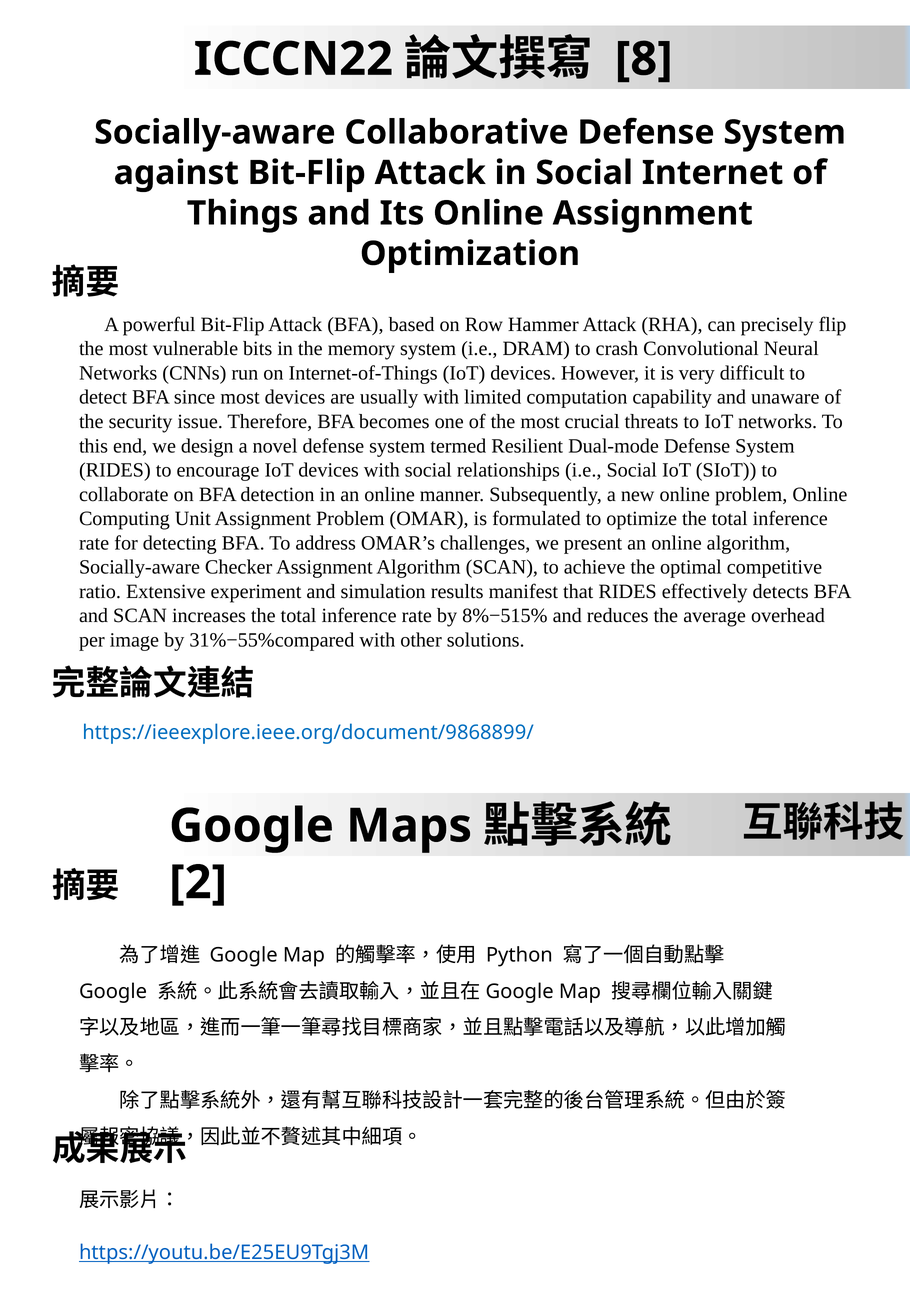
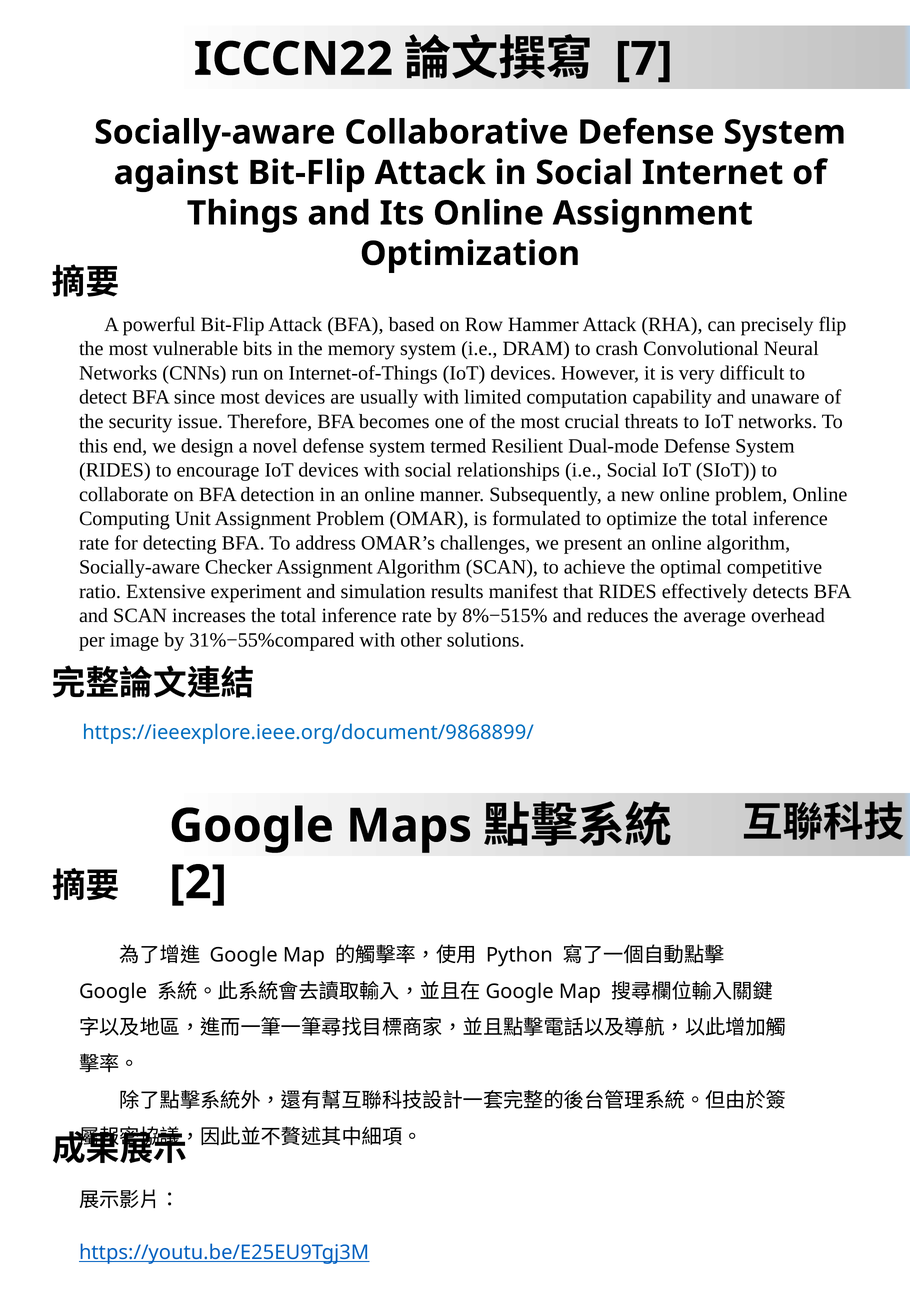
8: 8 -> 7 (644, 59)
